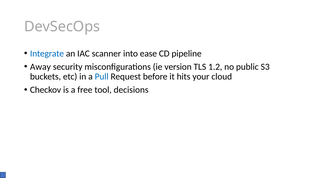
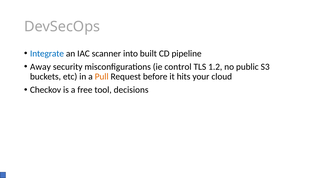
ease: ease -> built (148, 53)
version: version -> control (178, 67)
Pull colour: blue -> orange (102, 77)
